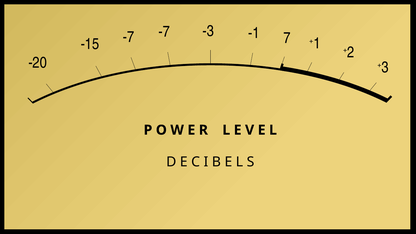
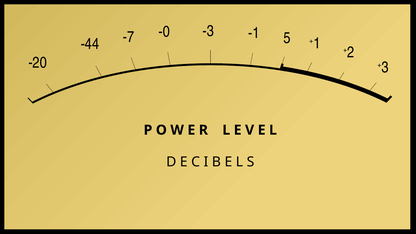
-15: -15 -> -44 (90, 44)
-7 -7: -7 -> -0 (164, 32)
7: 7 -> 5 (287, 38)
